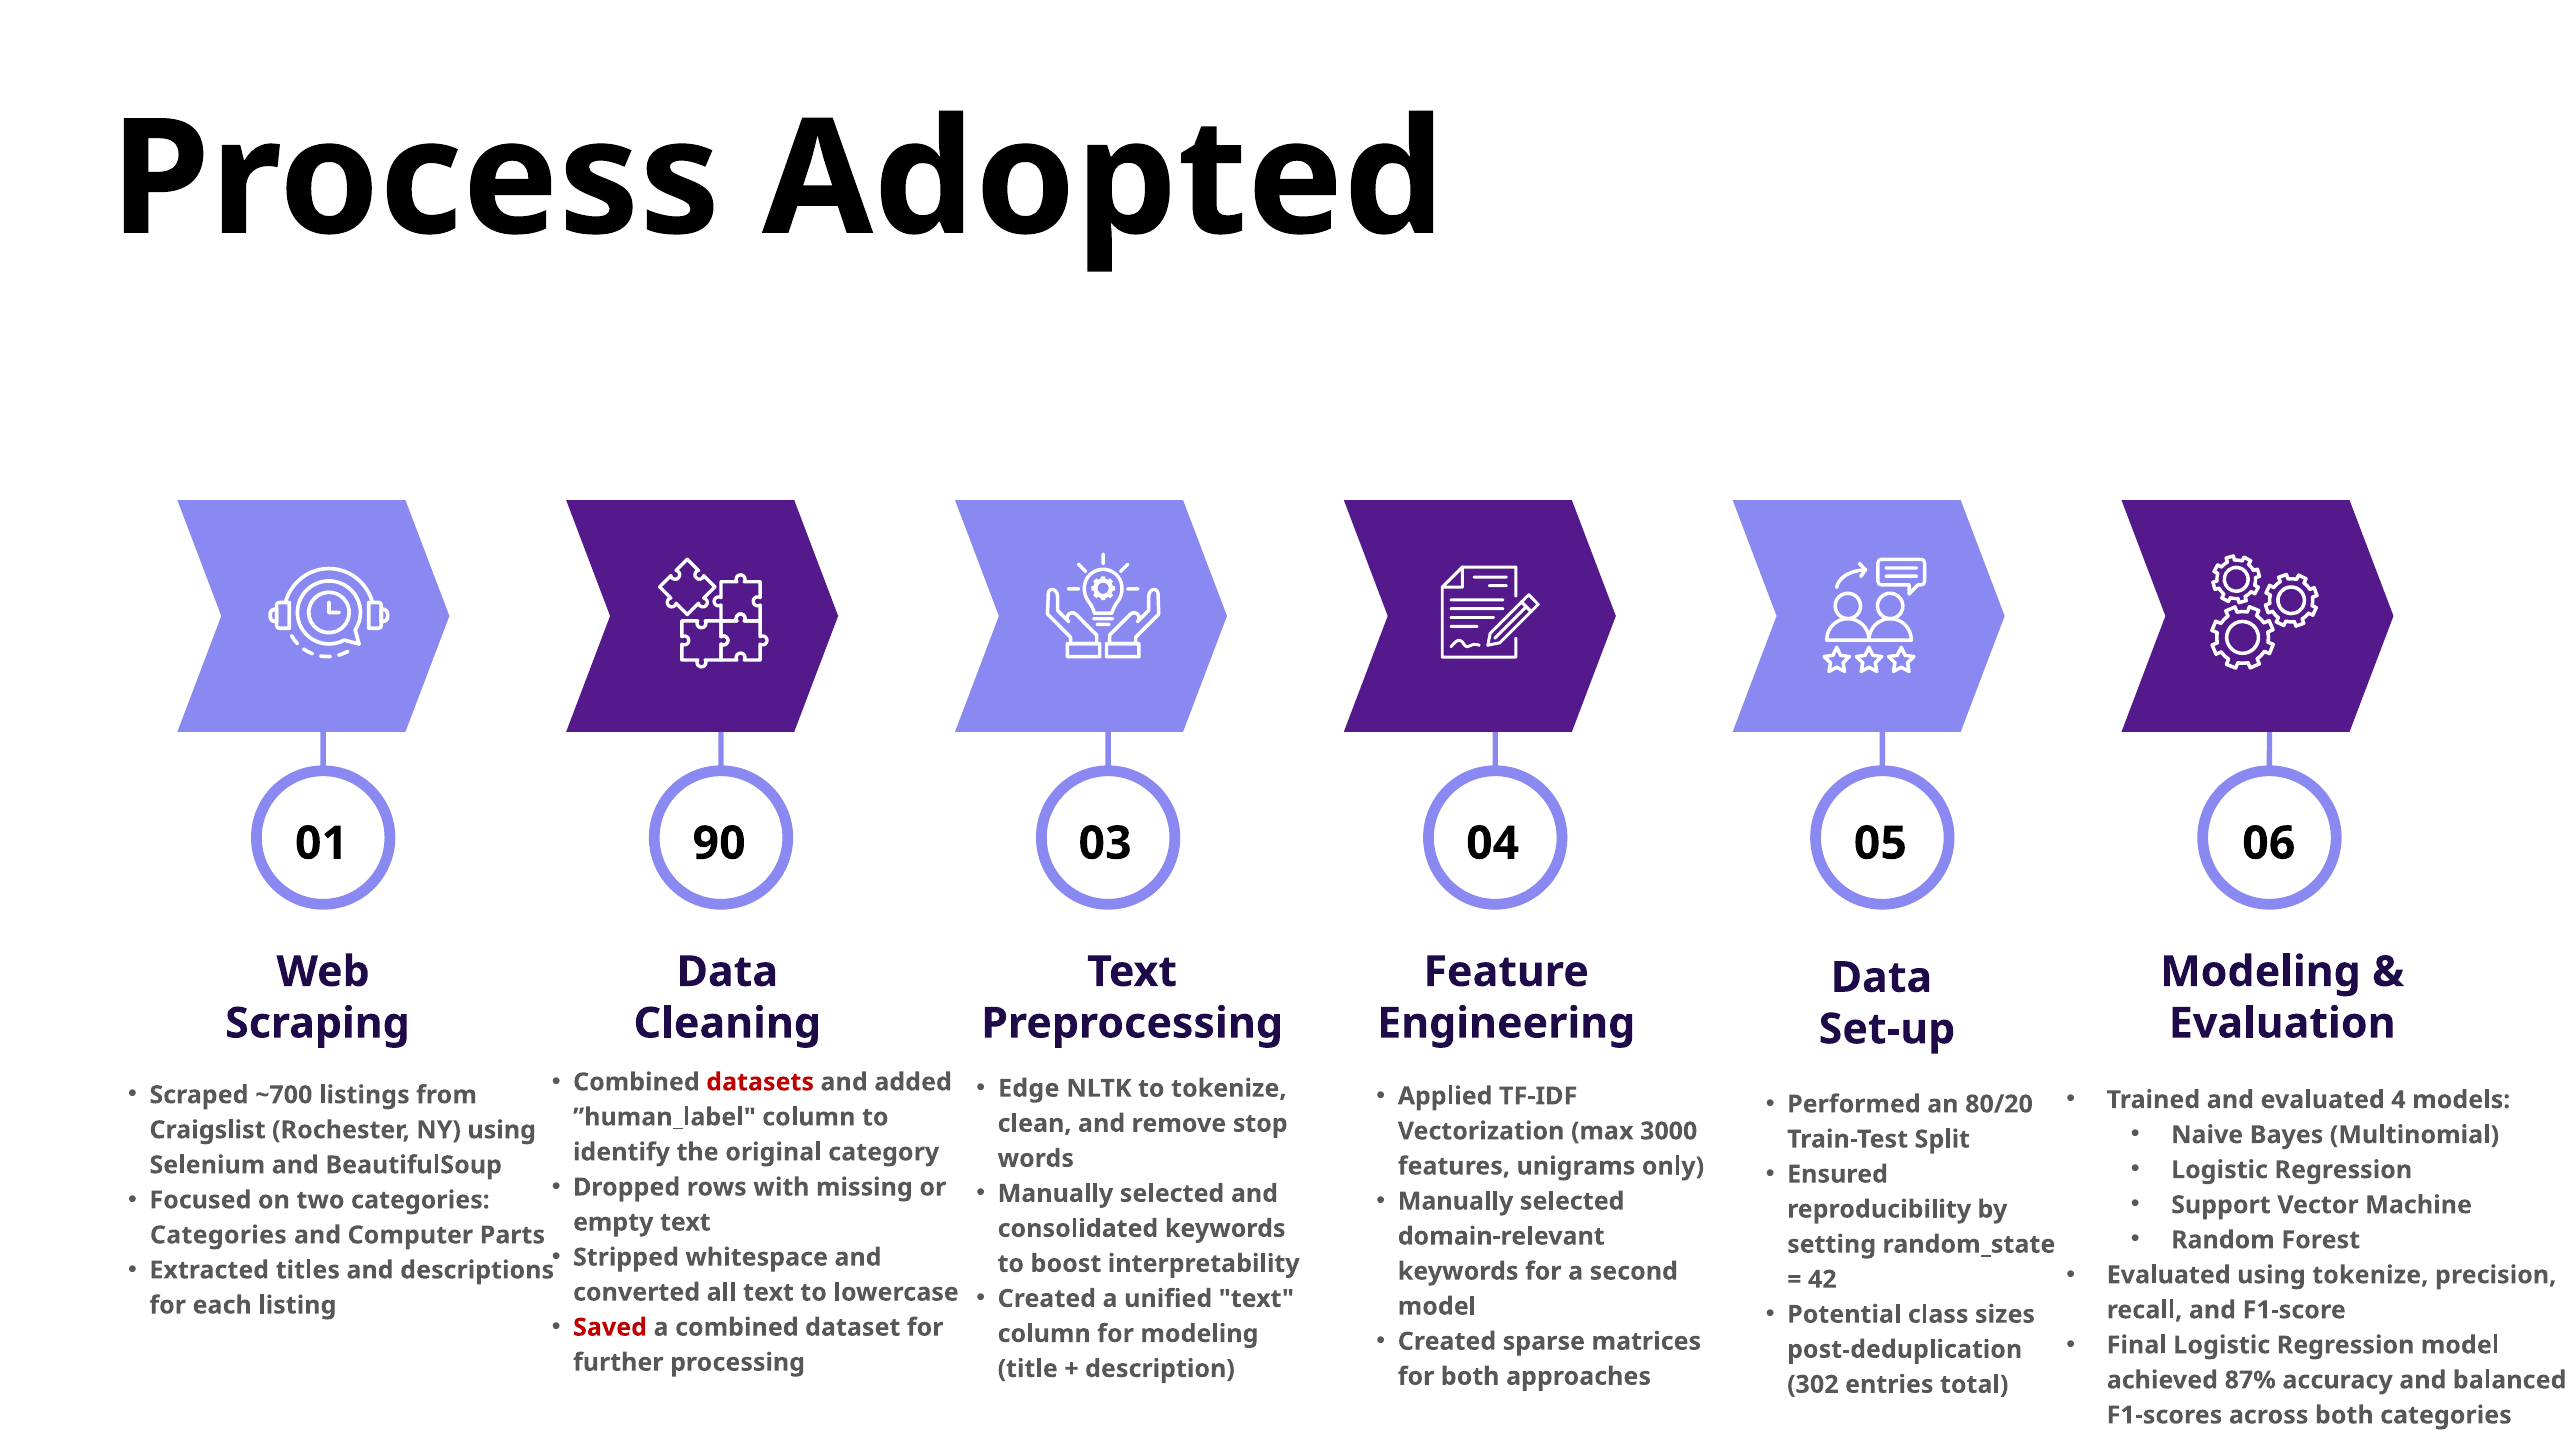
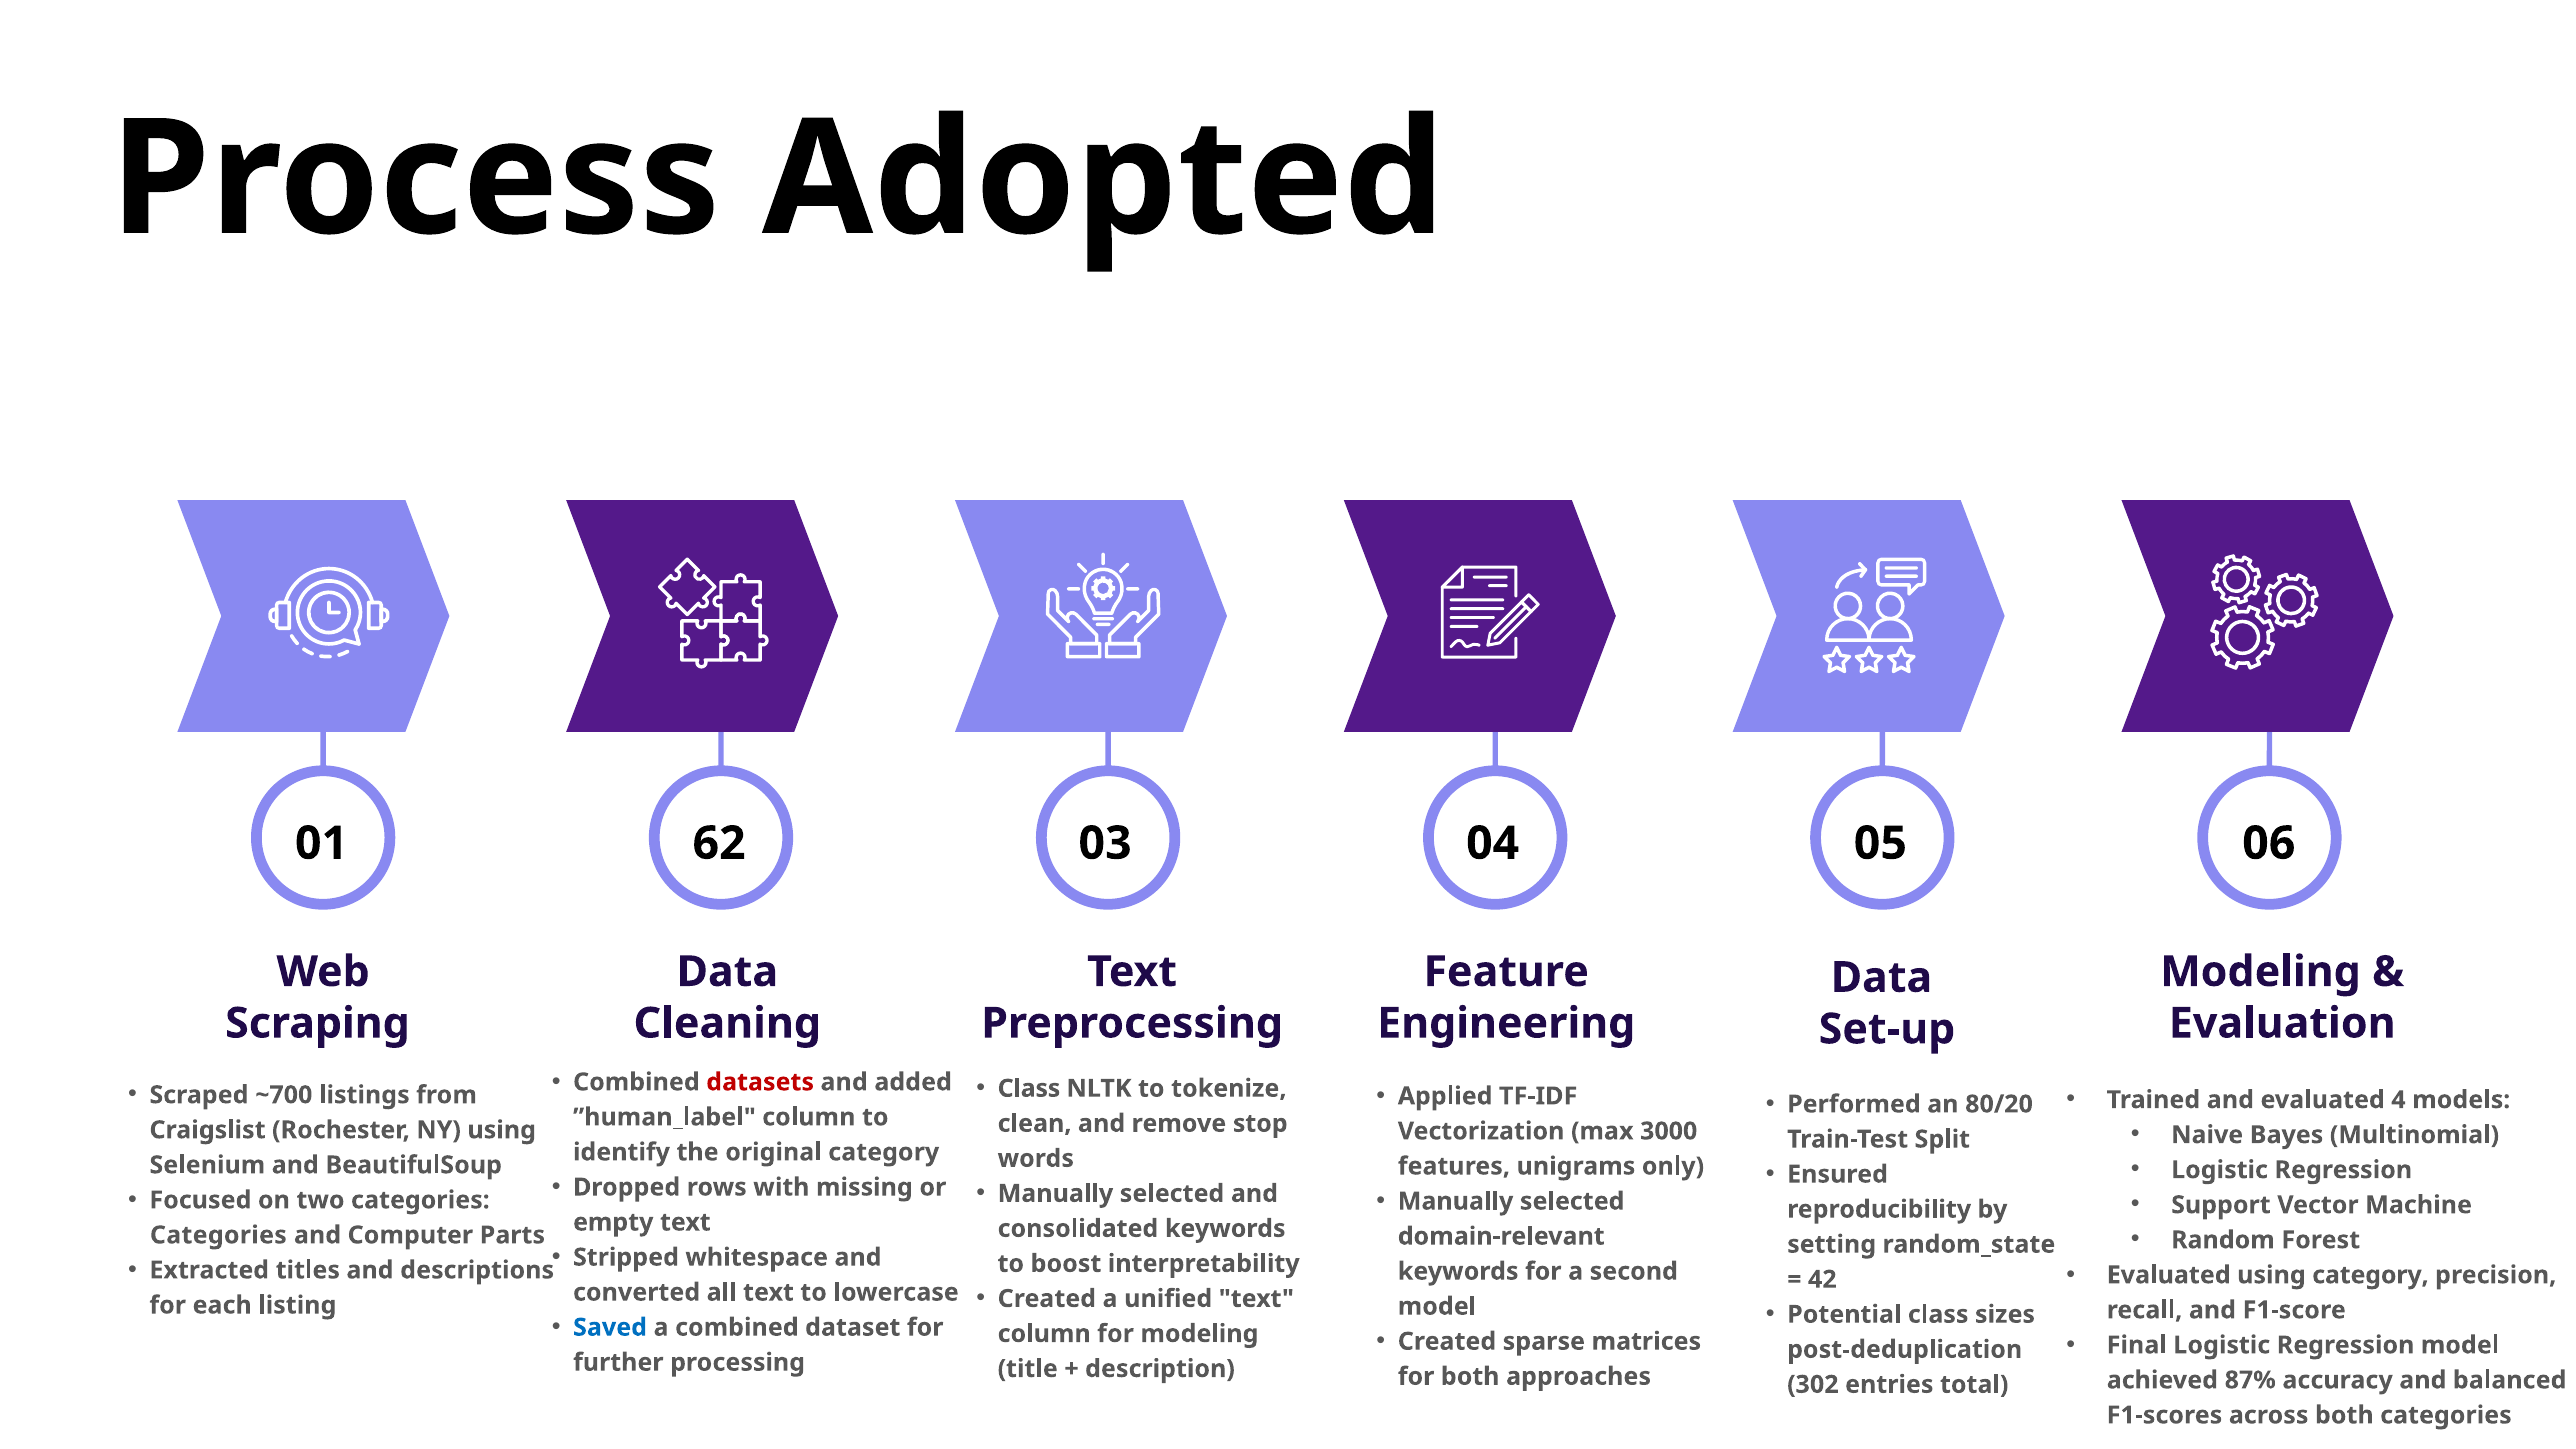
90: 90 -> 62 (719, 843)
Edge: Edge -> Class (1029, 1088)
using tokenize: tokenize -> category (2370, 1275)
Saved colour: red -> blue (610, 1327)
